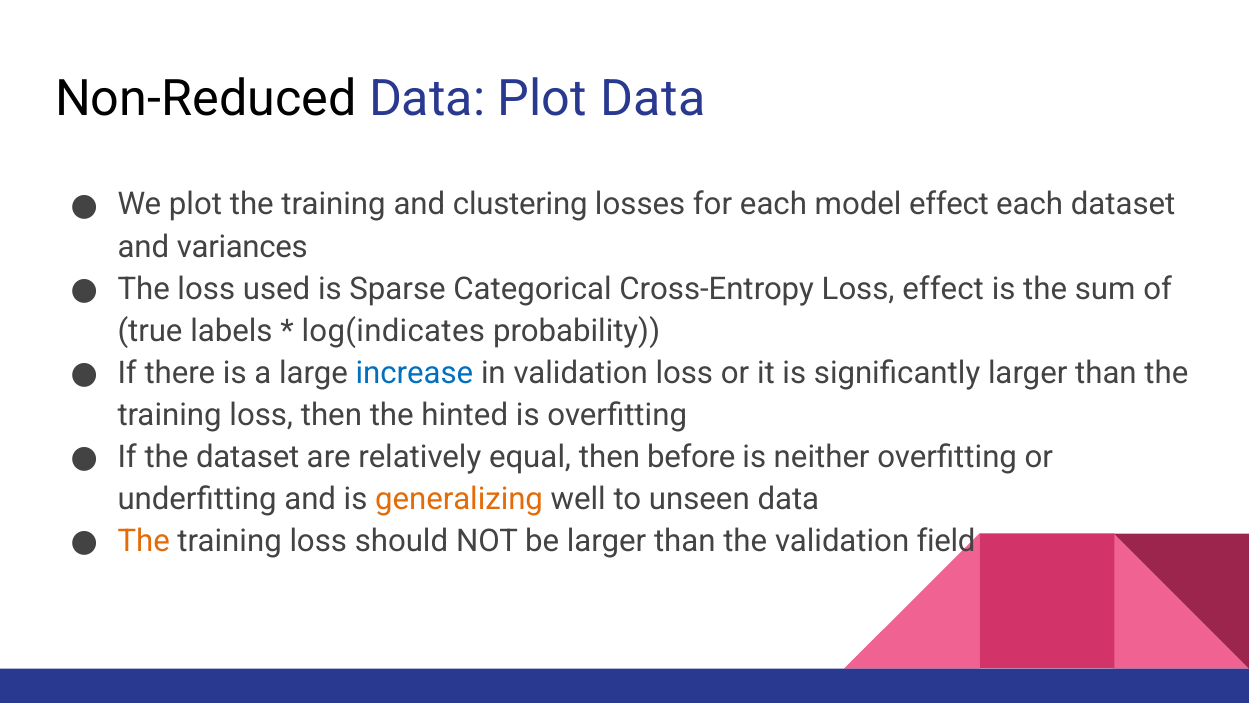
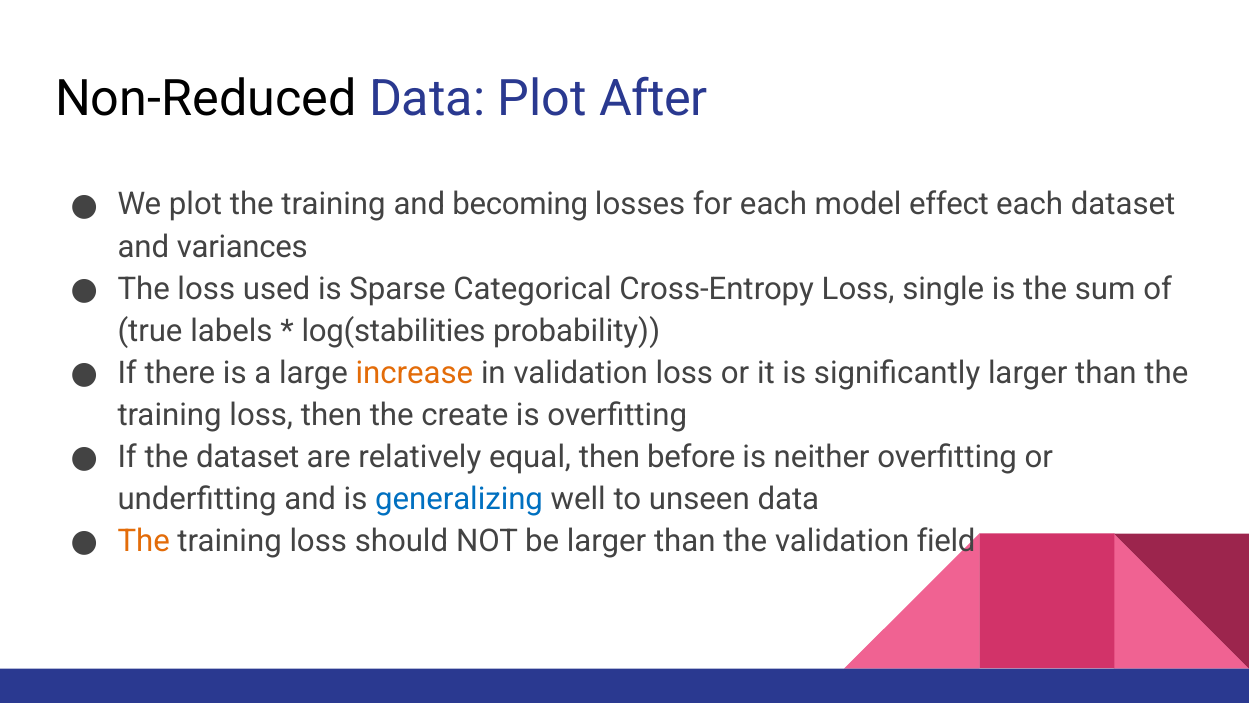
Plot Data: Data -> After (653, 99)
clustering: clustering -> becoming (520, 205)
Loss effect: effect -> single (943, 289)
log(indicates: log(indicates -> log(stabilities (394, 331)
increase colour: blue -> orange (414, 373)
hinted: hinted -> create (465, 415)
generalizing colour: orange -> blue (459, 499)
